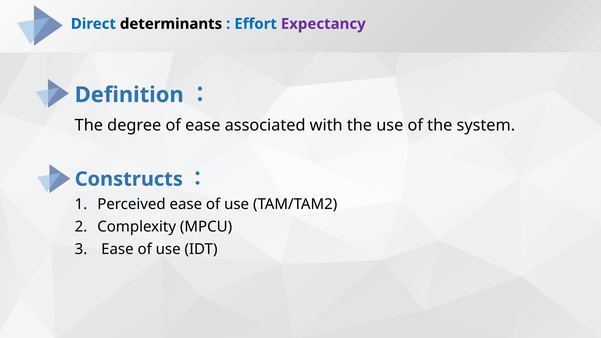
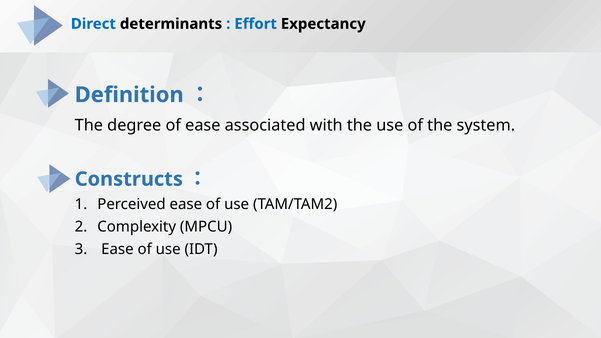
Expectancy colour: purple -> black (323, 24)
